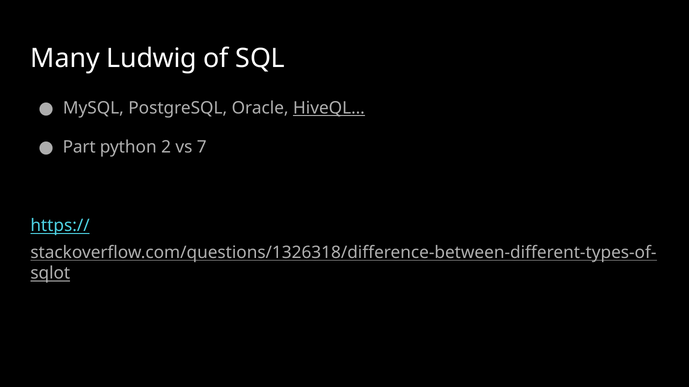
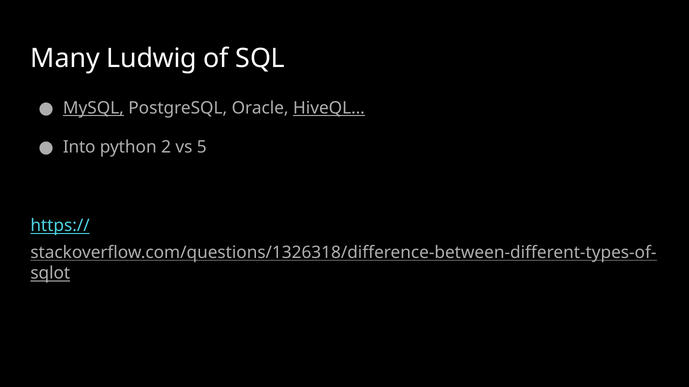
MySQL underline: none -> present (93, 108)
Part: Part -> Into (79, 147)
7: 7 -> 5 (202, 147)
